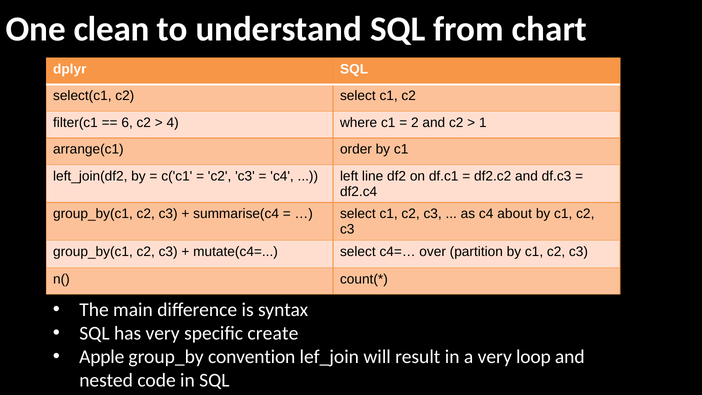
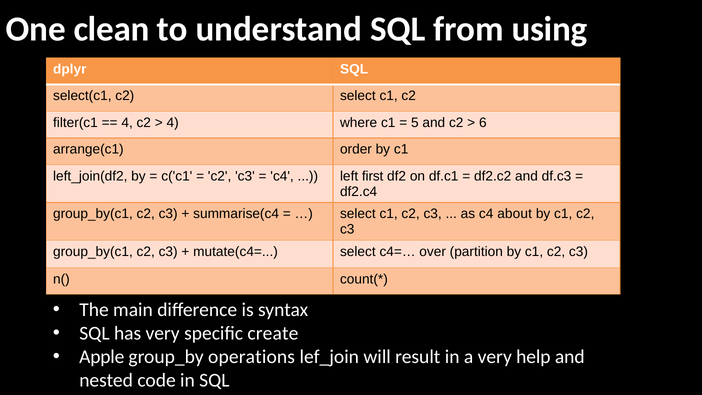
chart: chart -> using (550, 29)
6: 6 -> 4 (127, 123)
2: 2 -> 5 (415, 123)
1: 1 -> 6 (483, 123)
line: line -> first (373, 176)
convention: convention -> operations (252, 357)
loop: loop -> help (533, 357)
